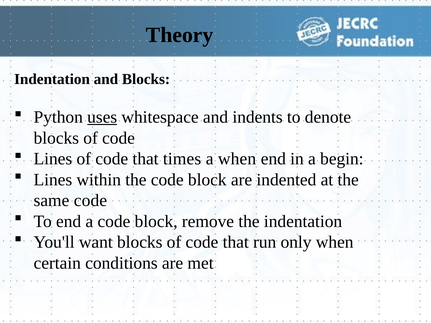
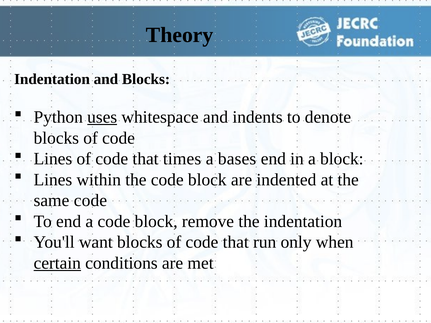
a when: when -> bases (237, 159)
a begin: begin -> block (342, 159)
certain underline: none -> present (57, 263)
